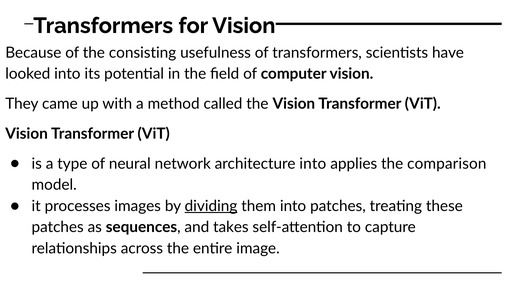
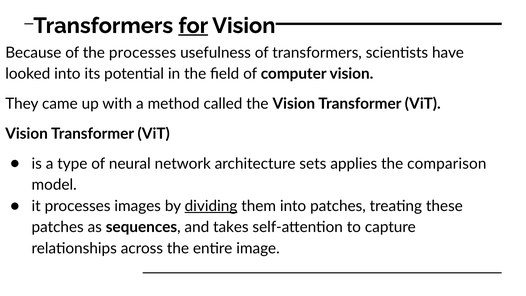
for underline: none -> present (193, 26)
the consisting: consisting -> processes (143, 53)
architecture into: into -> sets (313, 164)
